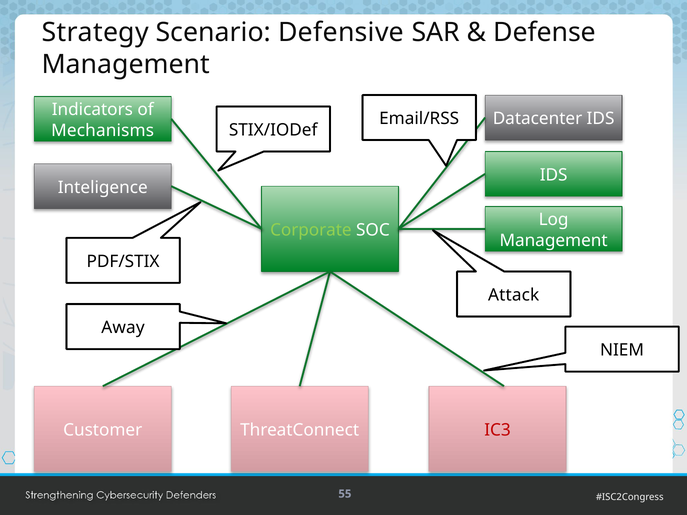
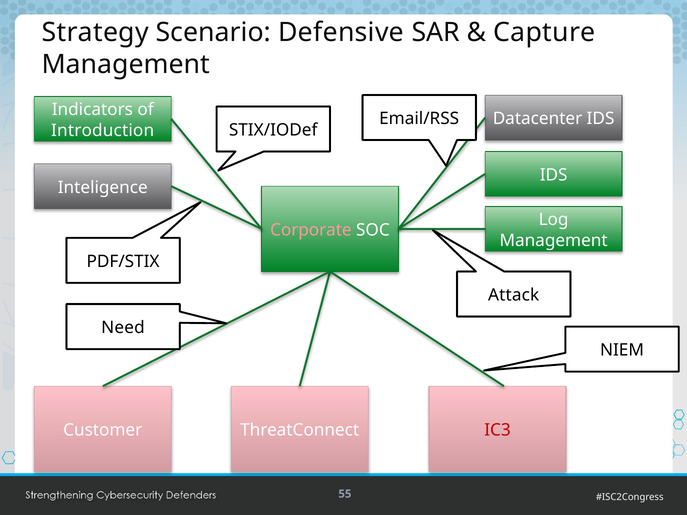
Defense: Defense -> Capture (544, 32)
Mechanisms: Mechanisms -> Introduction (103, 130)
Corporate colour: light green -> pink (311, 230)
Away: Away -> Need (123, 328)
